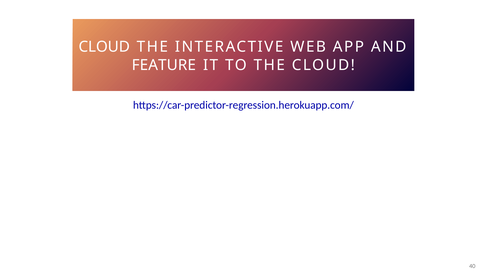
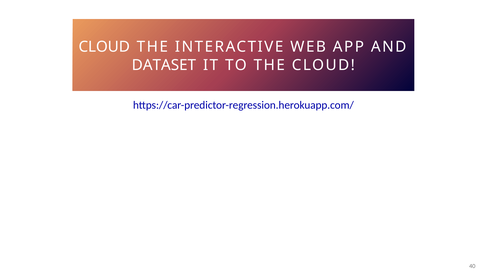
FEATURE: FEATURE -> DATASET (164, 65)
